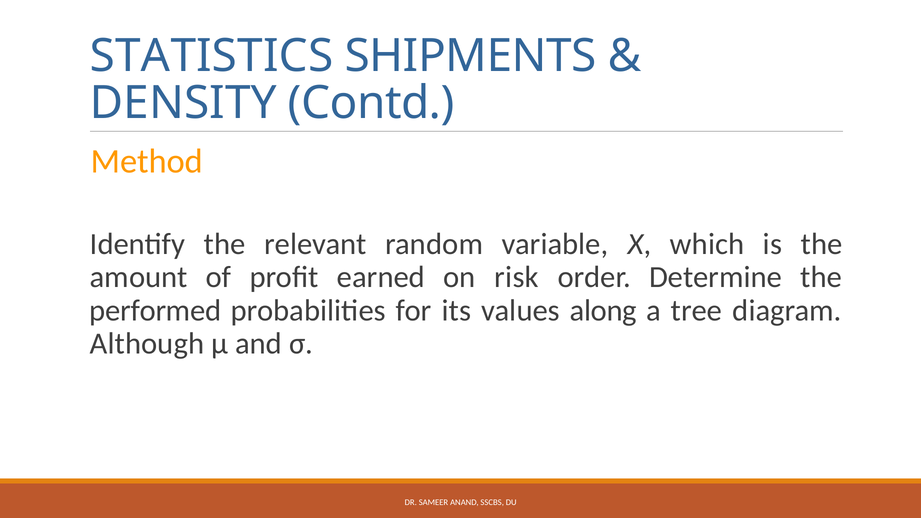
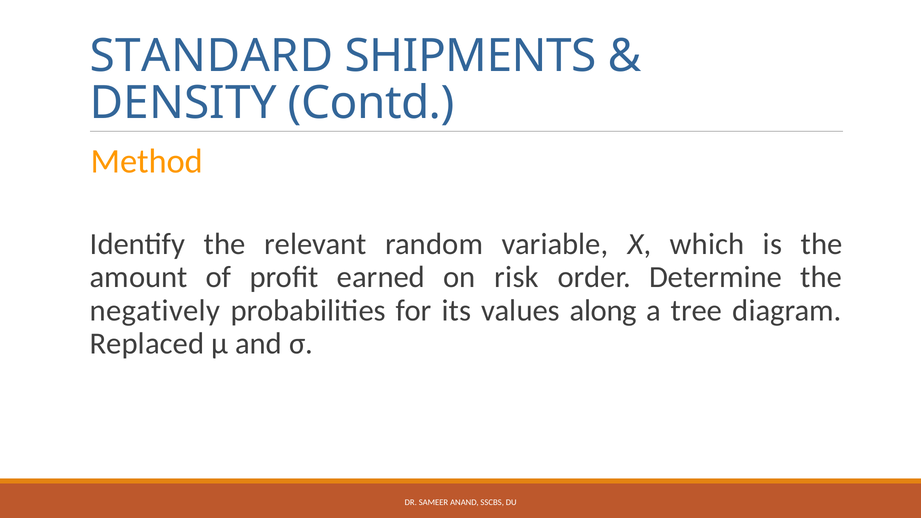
STATISTICS: STATISTICS -> STANDARD (211, 56)
performed: performed -> negatively (155, 311)
Although: Although -> Replaced (147, 344)
